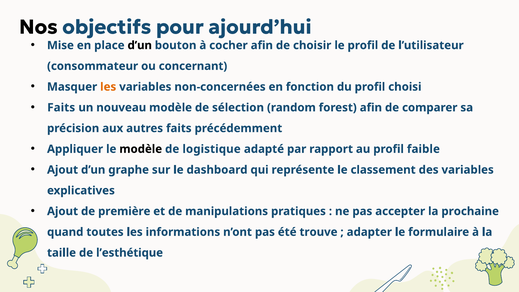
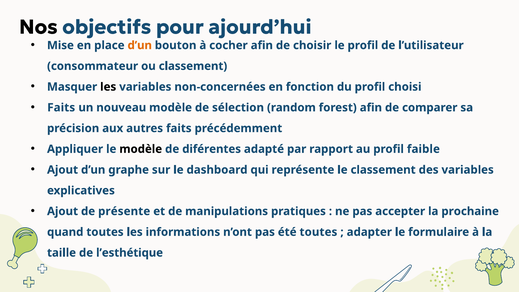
d’un colour: black -> orange (140, 45)
ou concernant: concernant -> classement (193, 66)
les colour: orange -> black (108, 87)
logistique: logistique -> diférentes (212, 149)
première: première -> présente (124, 211)
été trouve: trouve -> toutes (318, 232)
